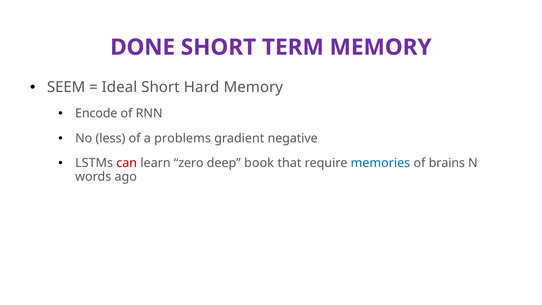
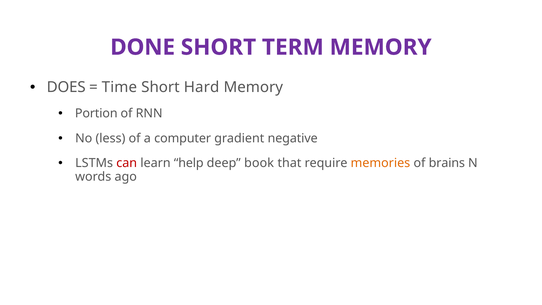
SEEM: SEEM -> DOES (66, 87)
Ideal: Ideal -> Time (119, 87)
Encode: Encode -> Portion (96, 113)
problems: problems -> computer (183, 138)
zero: zero -> help (189, 163)
memories colour: blue -> orange (380, 163)
